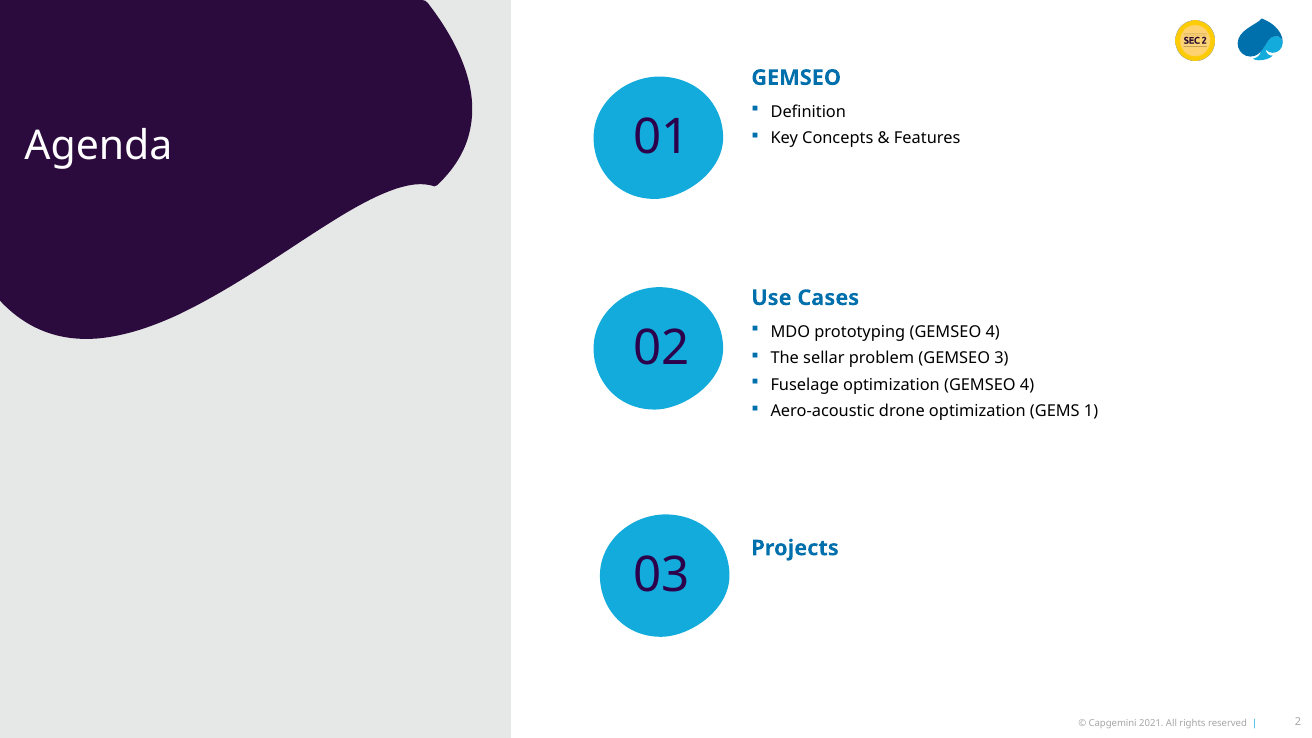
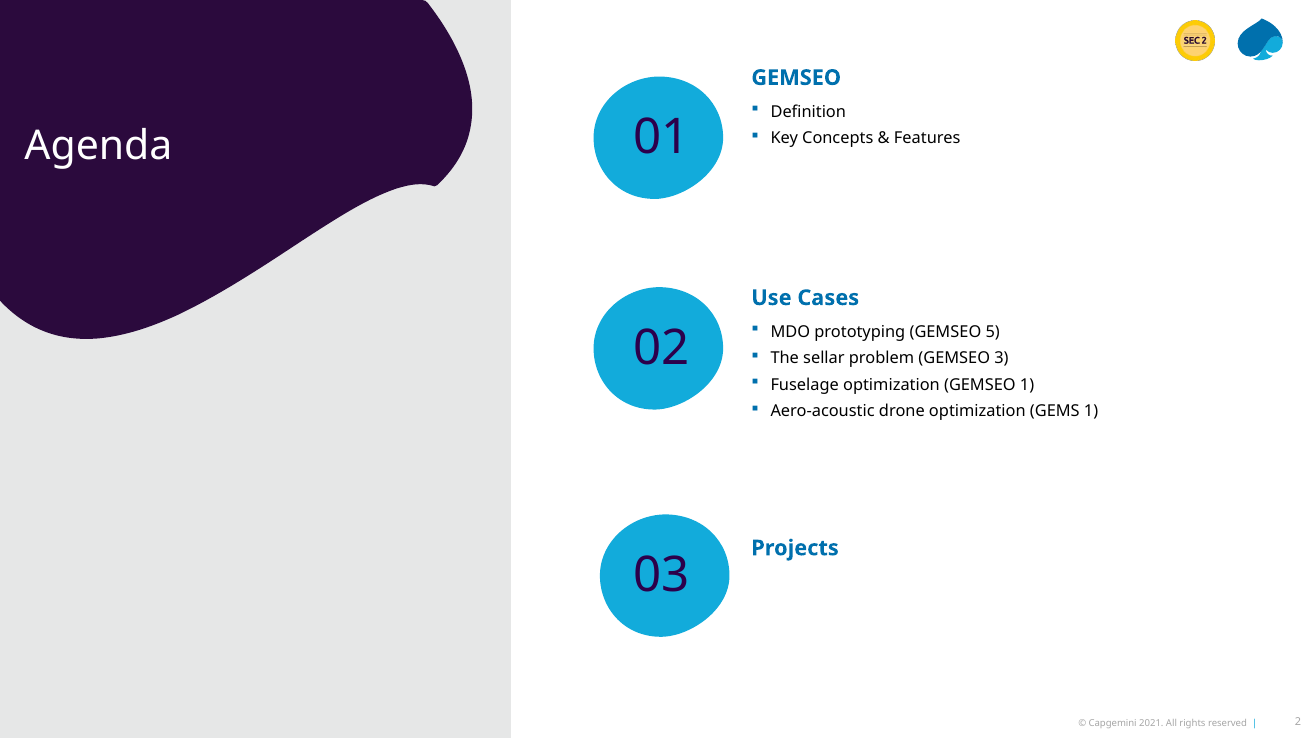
prototyping GEMSEO 4: 4 -> 5 (993, 332)
optimization GEMSEO 4: 4 -> 1 (1027, 385)
